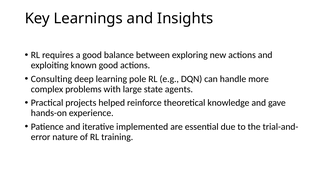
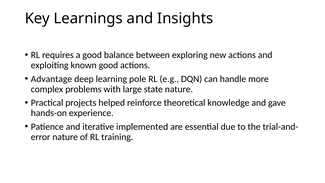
Consulting: Consulting -> Advantage (52, 79)
state agents: agents -> nature (179, 89)
